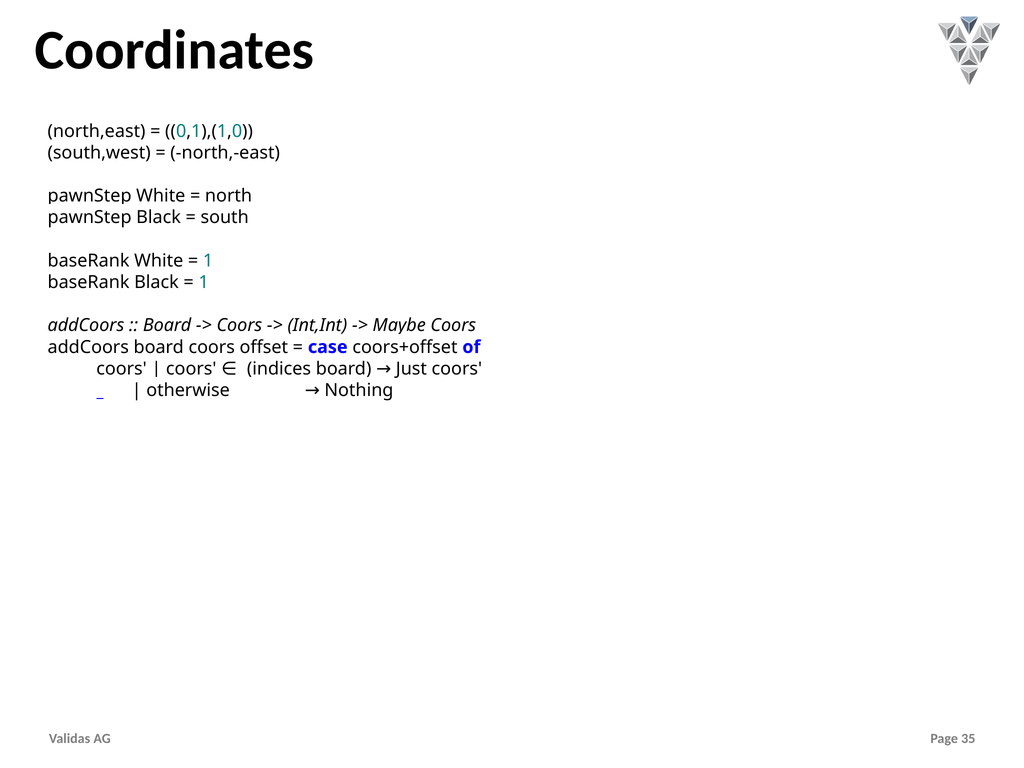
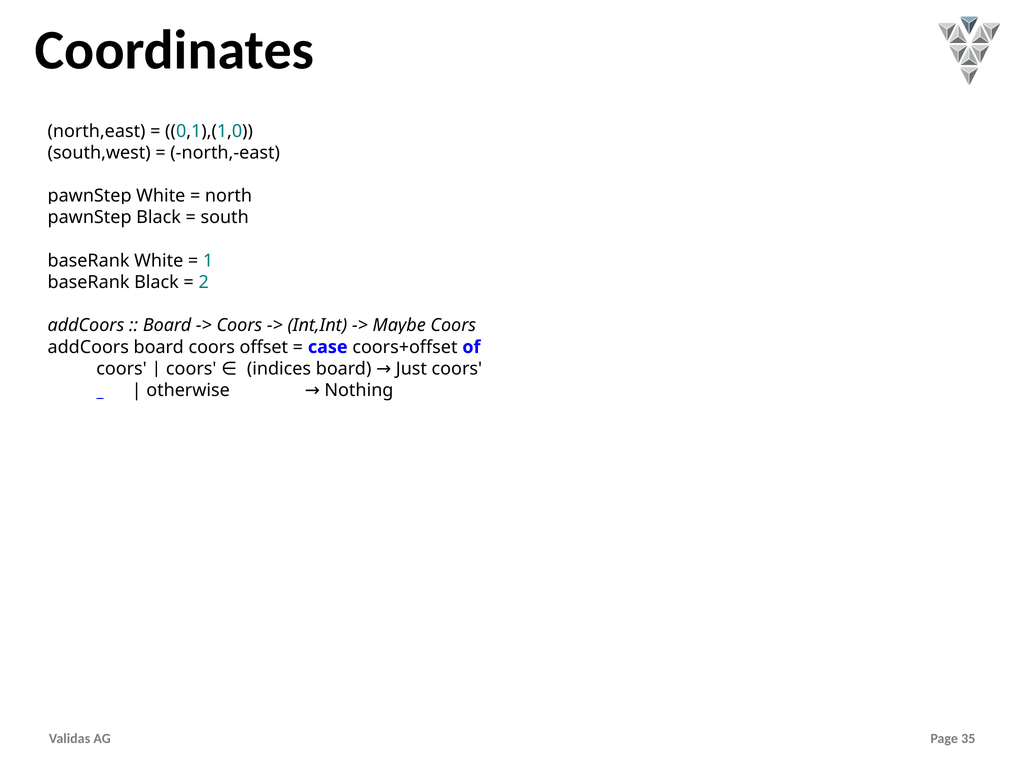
1: 1 -> 2 (204, 282)
